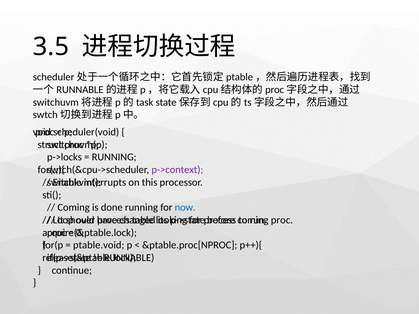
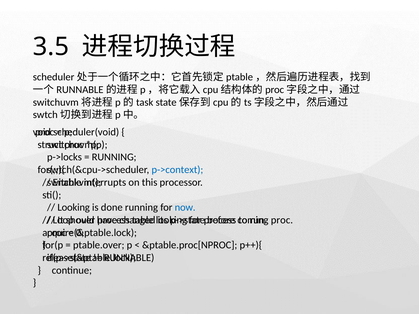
p->context colour: purple -> blue (177, 170)
Coming: Coming -> Looking (74, 208)
ptable.void: ptable.void -> ptable.over (99, 245)
